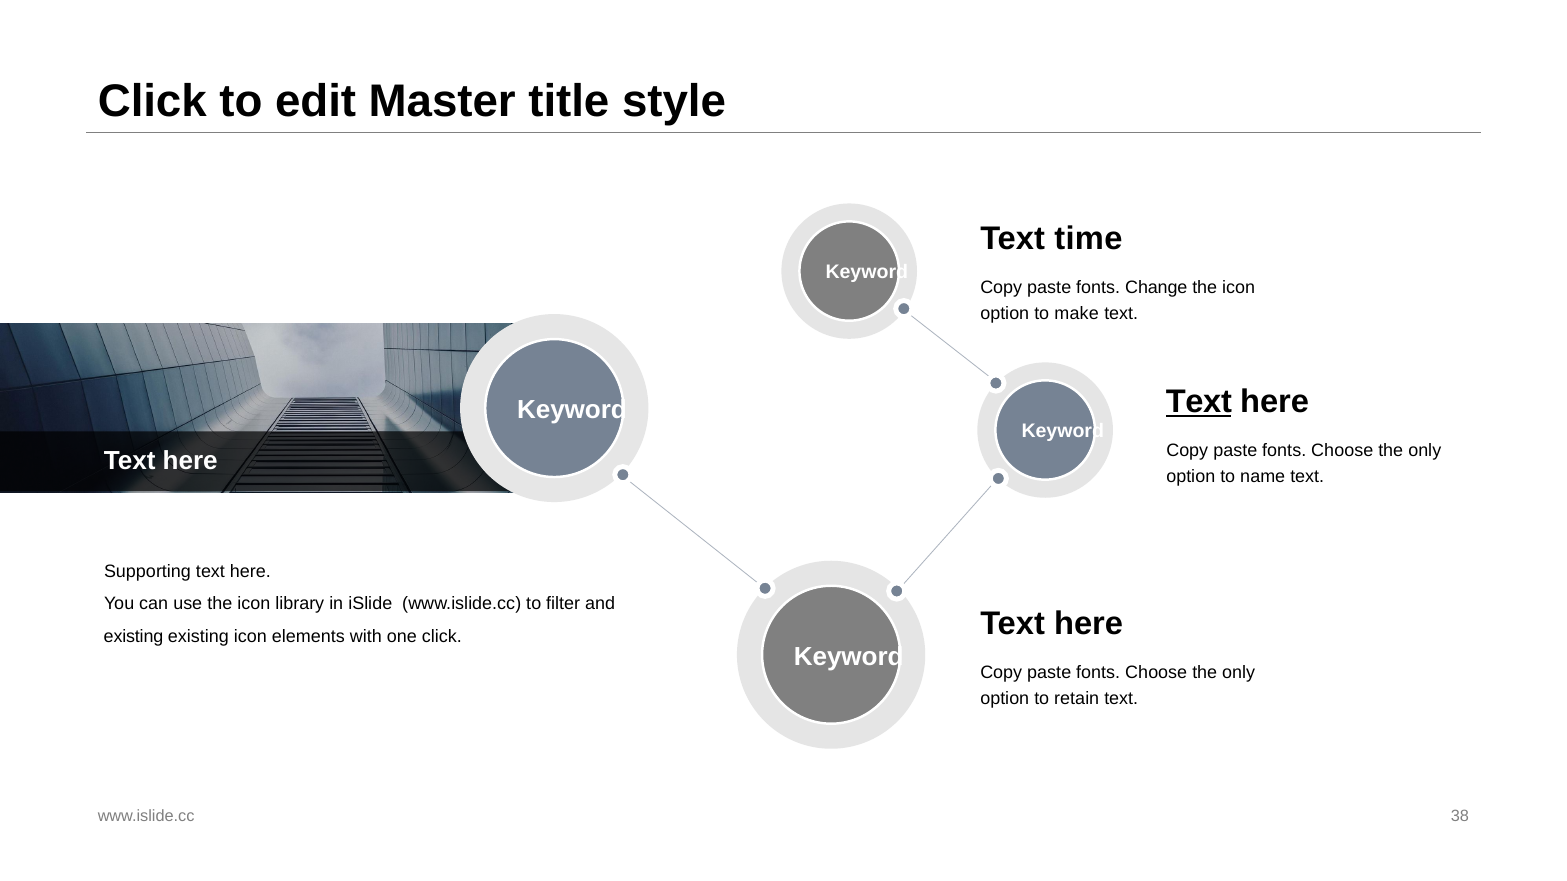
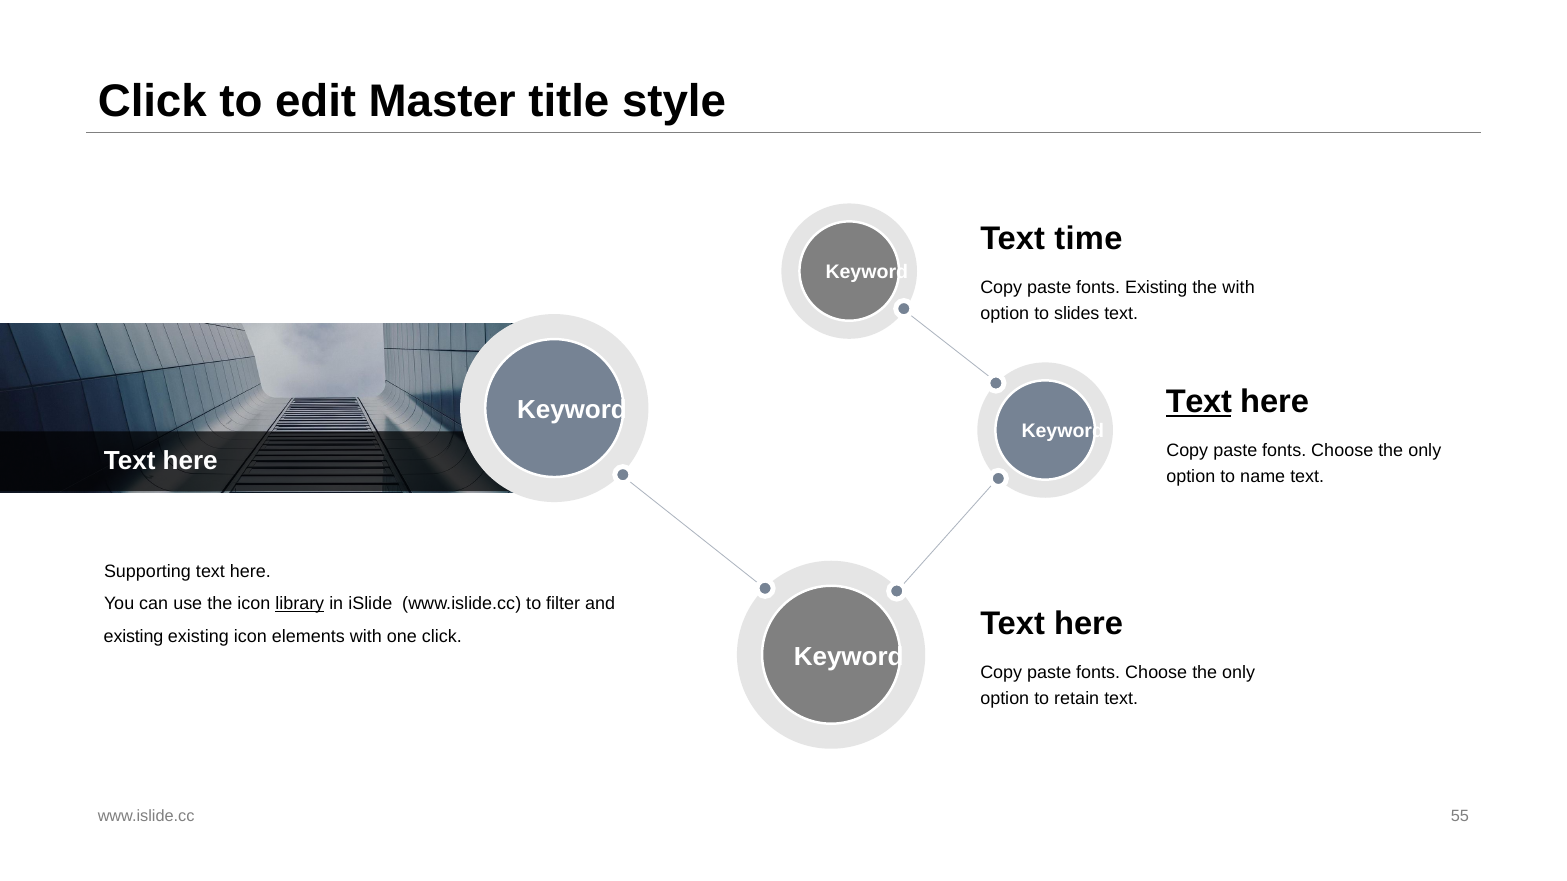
fonts Change: Change -> Existing (1156, 288)
icon: icon -> with (1239, 288)
make: make -> slides (1077, 314)
library underline: none -> present (300, 604)
38: 38 -> 55 (1460, 816)
